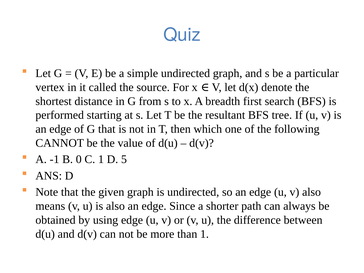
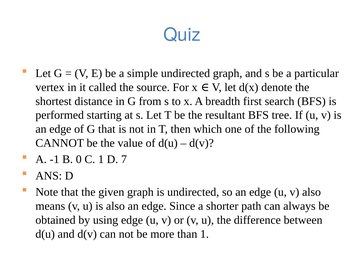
5: 5 -> 7 (124, 159)
